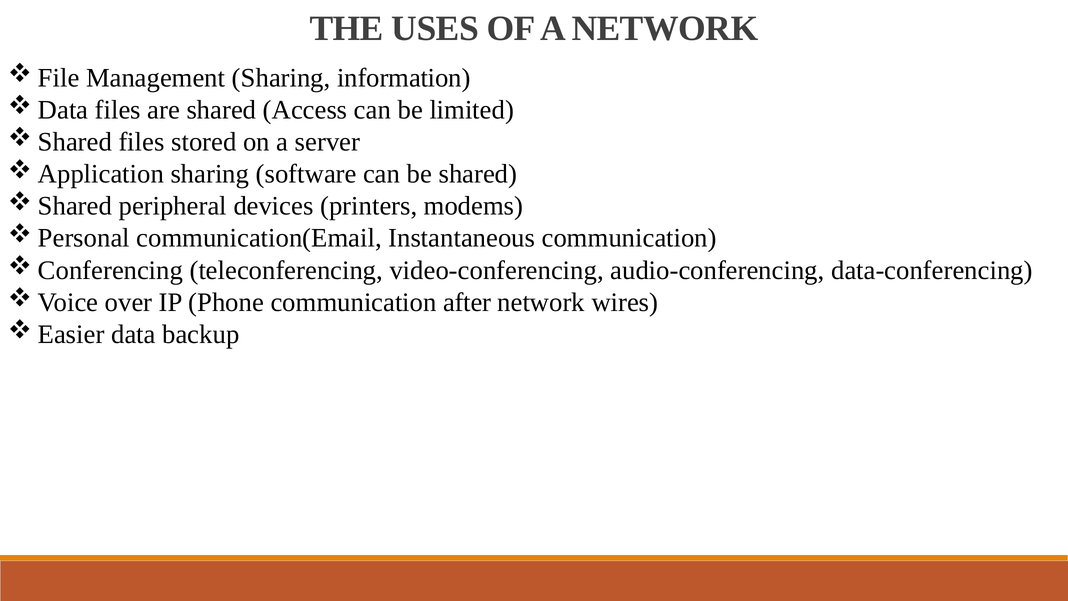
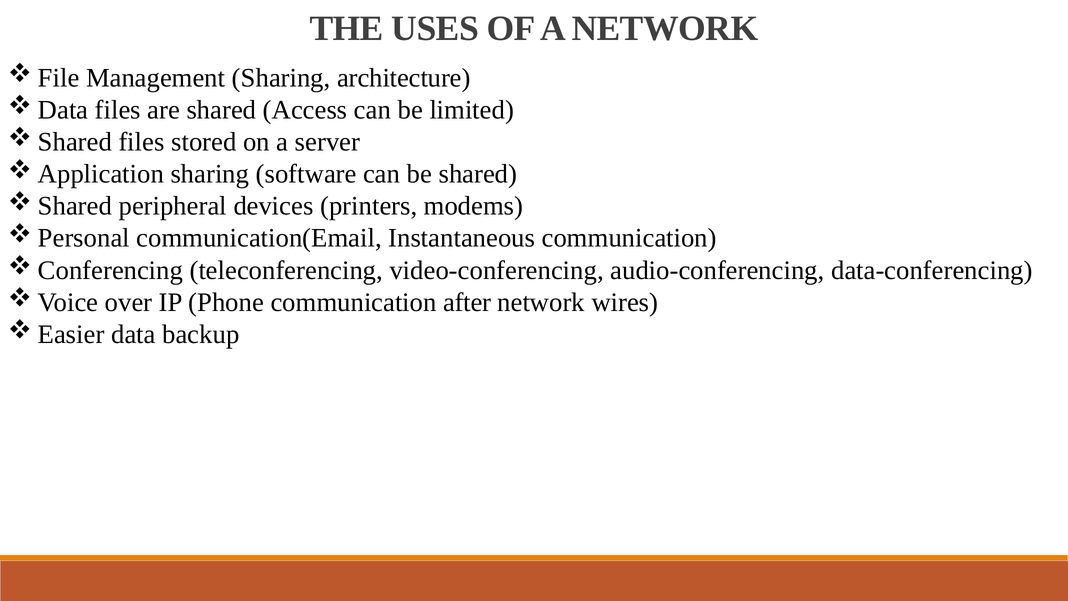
information: information -> architecture (404, 78)
